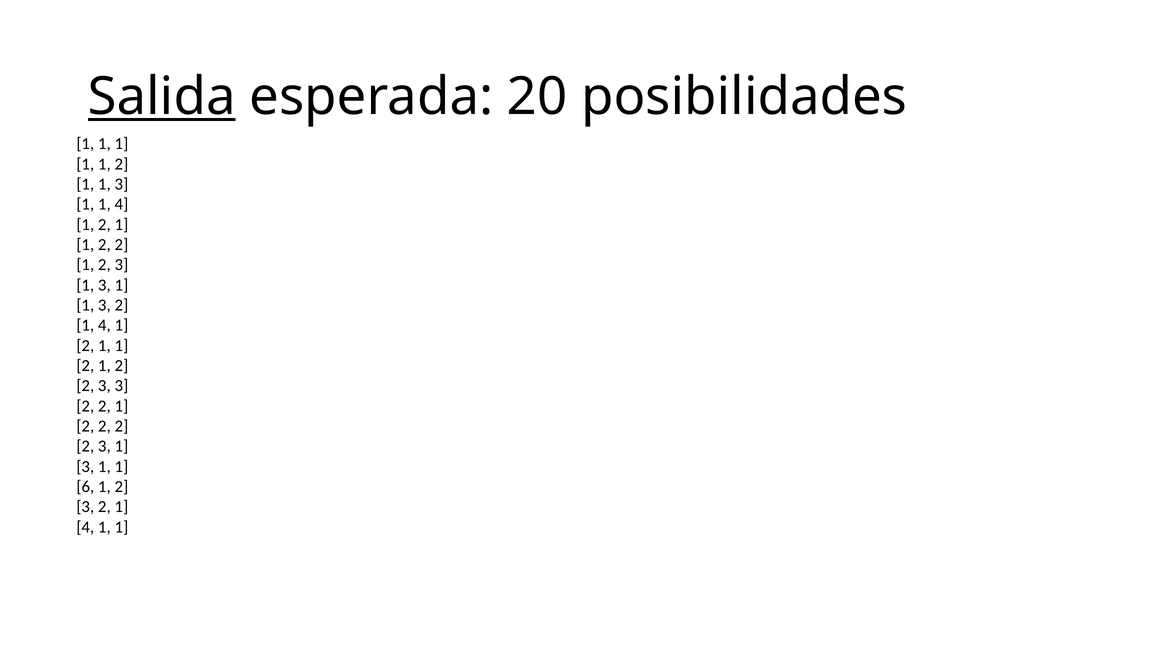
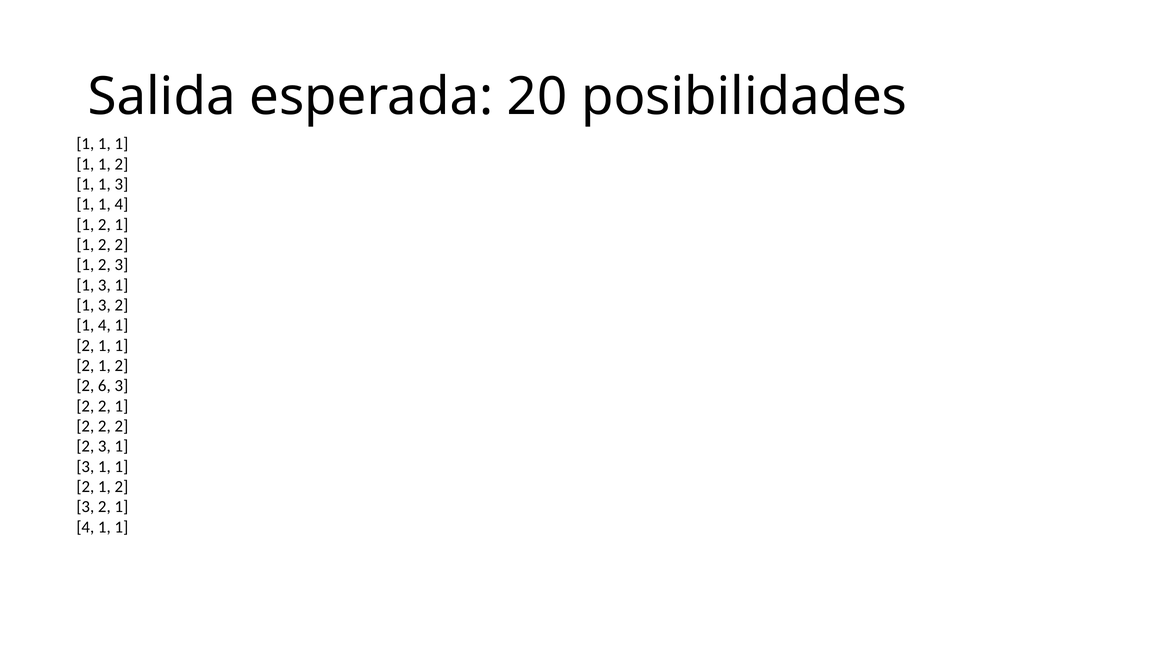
Salida underline: present -> none (162, 97)
3: 3 -> 6 (104, 386)
6: 6 -> 2 (85, 487)
